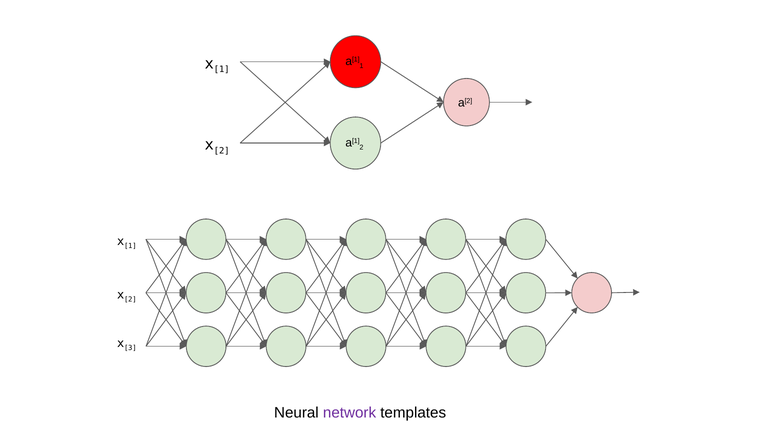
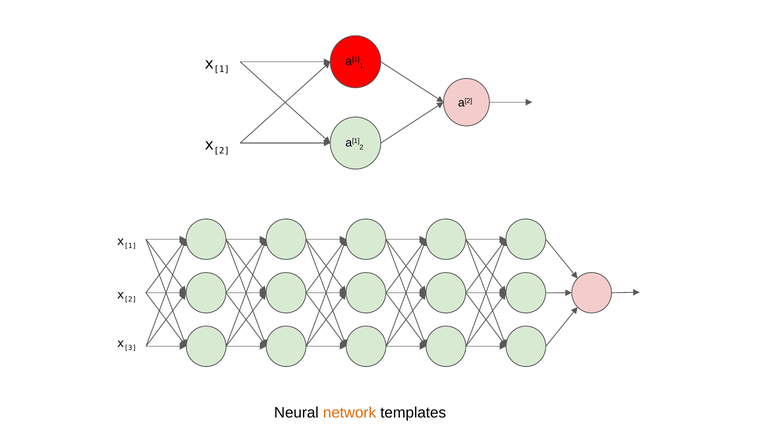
network colour: purple -> orange (350, 413)
